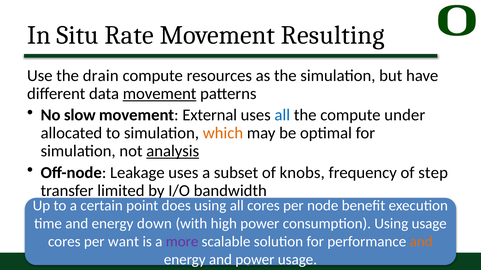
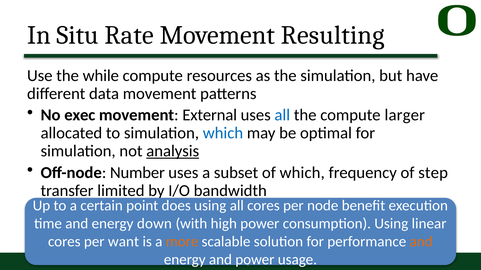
drain: drain -> while (101, 76)
movement underline: present -> none (160, 94)
slow: slow -> exec (80, 115)
under: under -> larger (405, 115)
which colour: orange -> blue (223, 133)
Off-node Leakage: Leakage -> Number (137, 173)
of knobs: knobs -> which (302, 173)
Using usage: usage -> linear (429, 224)
more colour: purple -> orange (182, 242)
